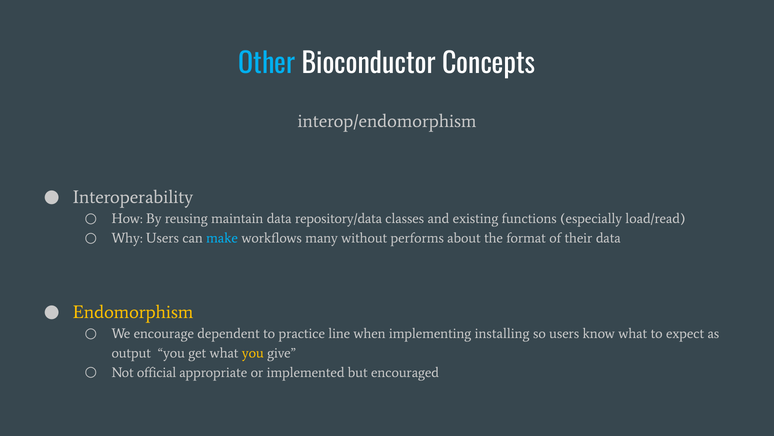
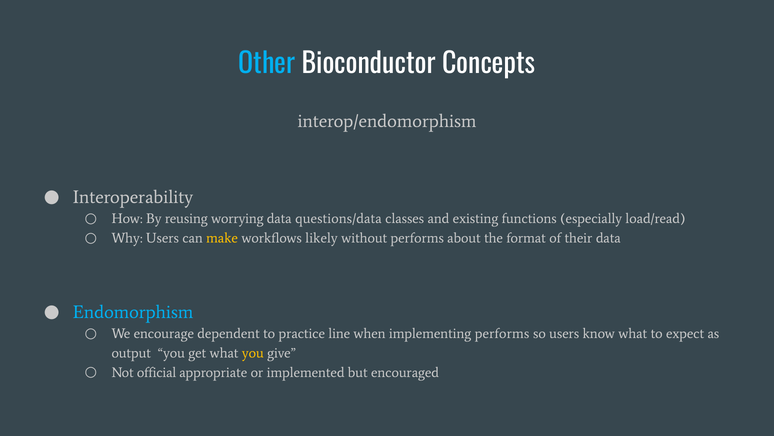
maintain: maintain -> worrying (237, 219)
repository/data: repository/data -> questions/data (338, 219)
make colour: light blue -> yellow (222, 238)
many: many -> likely (322, 238)
Endomorphism colour: yellow -> light blue (133, 312)
implementing installing: installing -> performs (502, 333)
